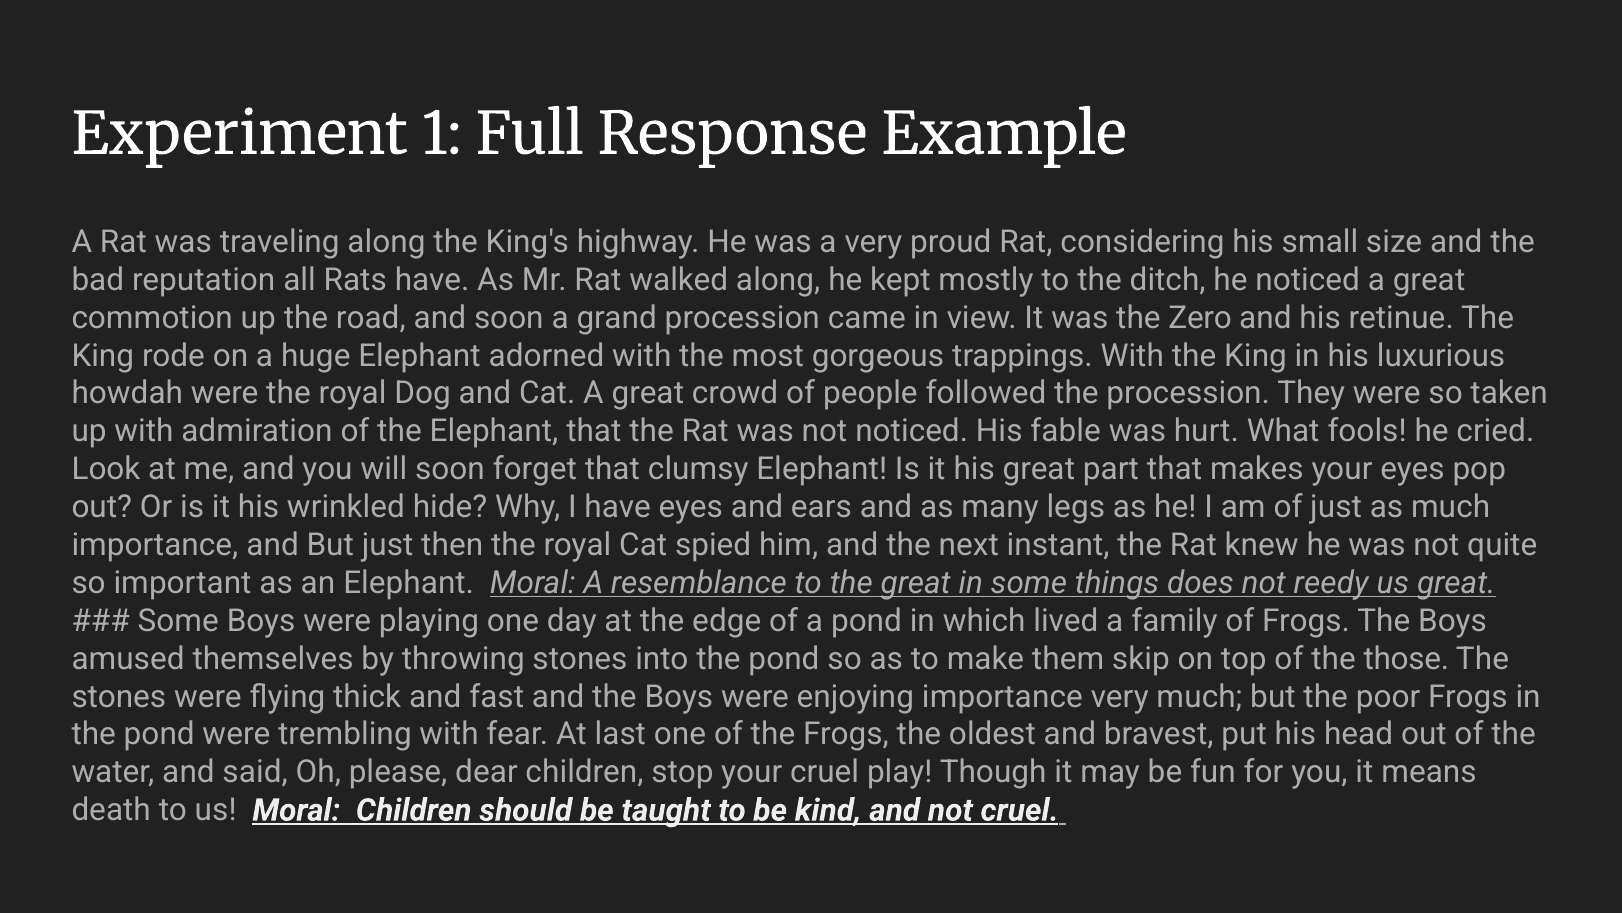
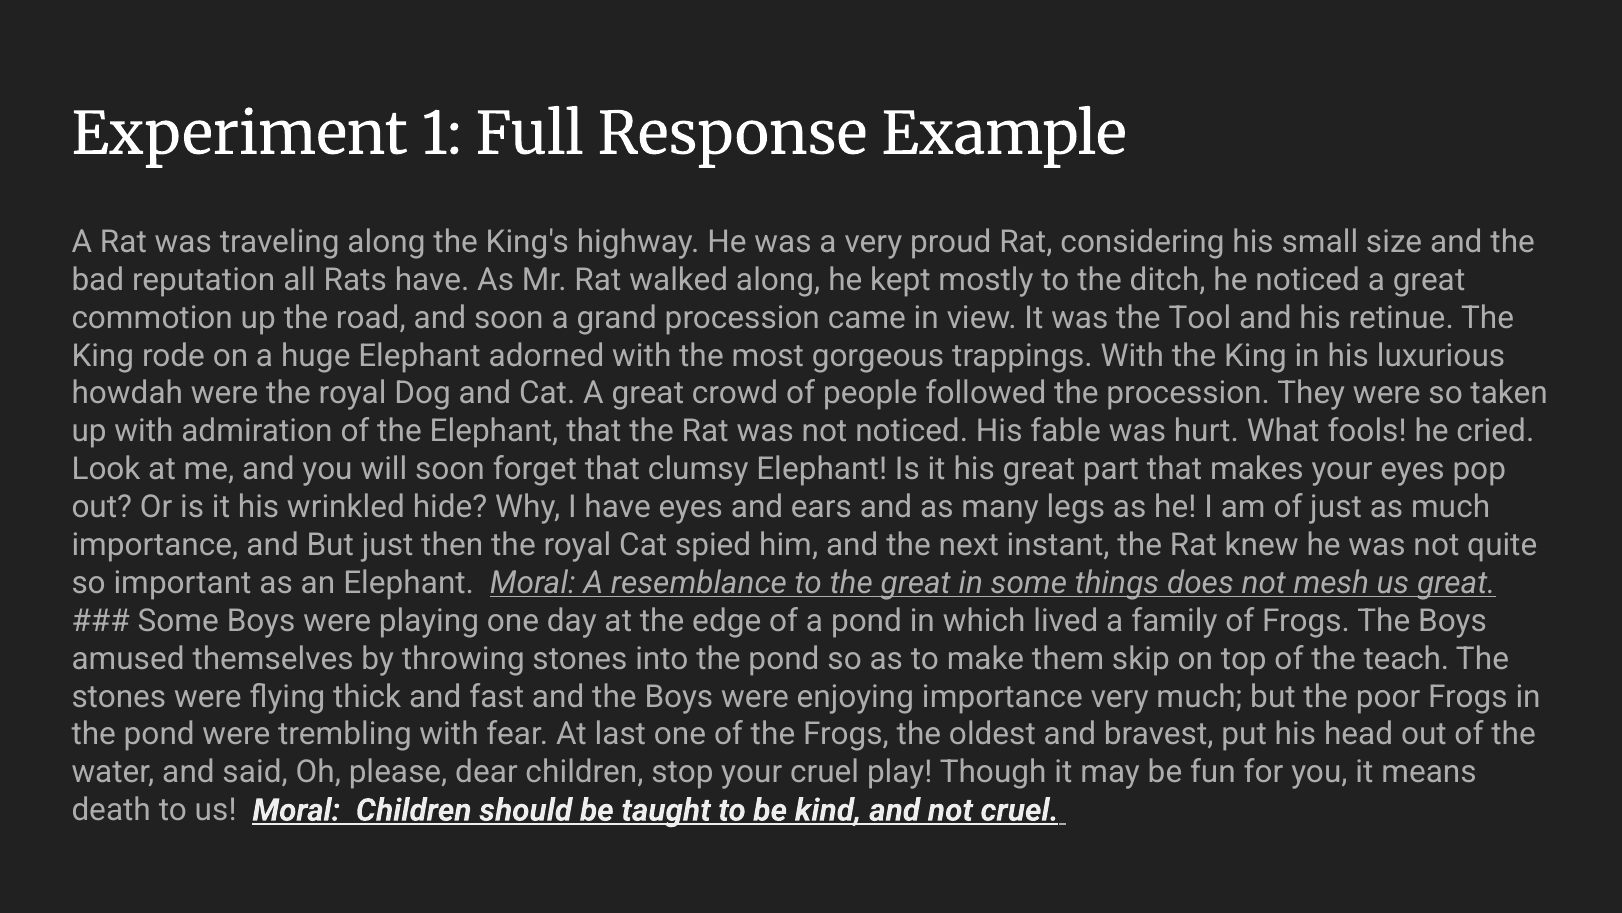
Zero: Zero -> Tool (1200, 318)
reedy: reedy -> mesh (1331, 583)
those: those -> teach (1406, 658)
